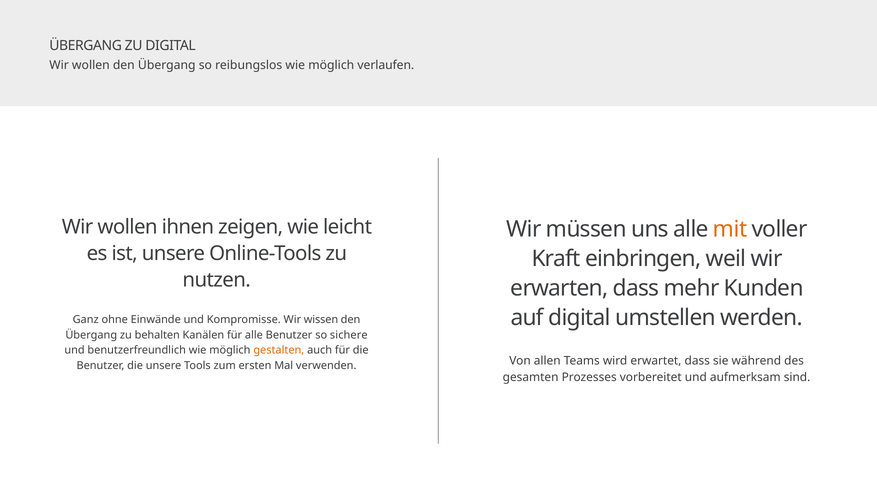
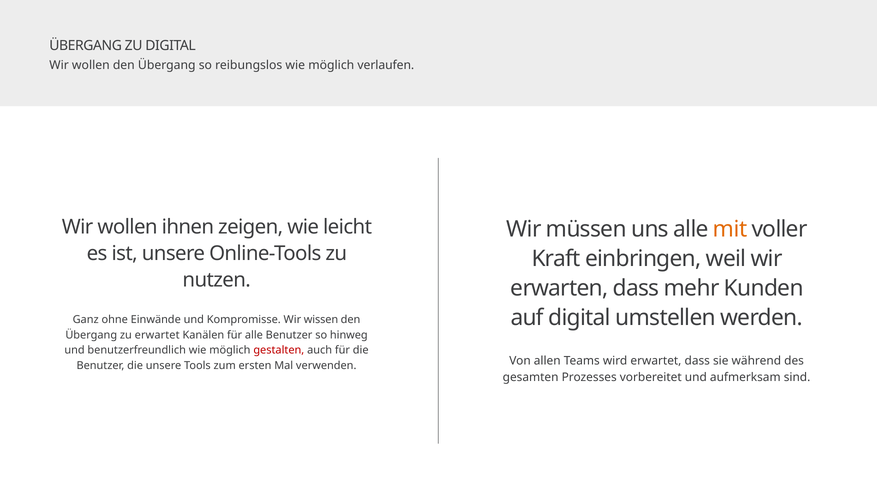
zu behalten: behalten -> erwartet (157, 335)
sichere: sichere -> hinweg (349, 335)
gestalten colour: orange -> red (279, 351)
